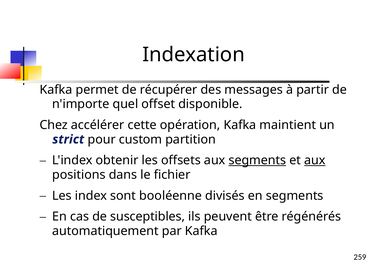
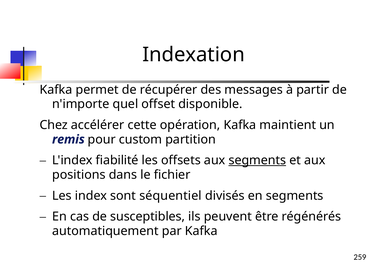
strict: strict -> remis (68, 139)
obtenir: obtenir -> fiabilité (117, 160)
aux underline: present -> none (315, 160)
booléenne: booléenne -> séquentiel (171, 196)
